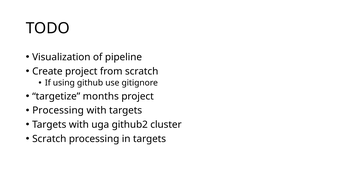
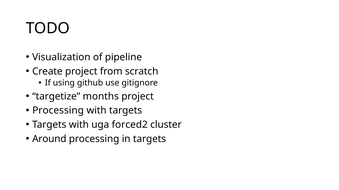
github2: github2 -> forced2 (130, 125)
Scratch: Scratch -> Around (49, 139)
